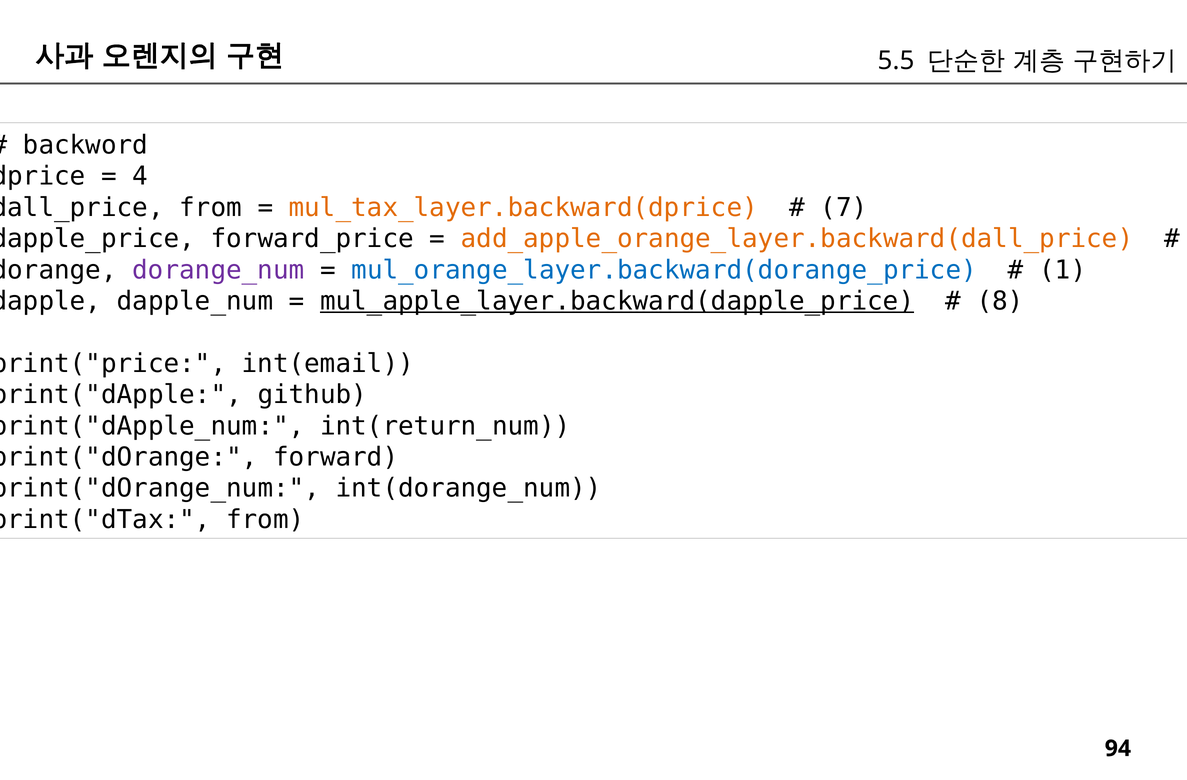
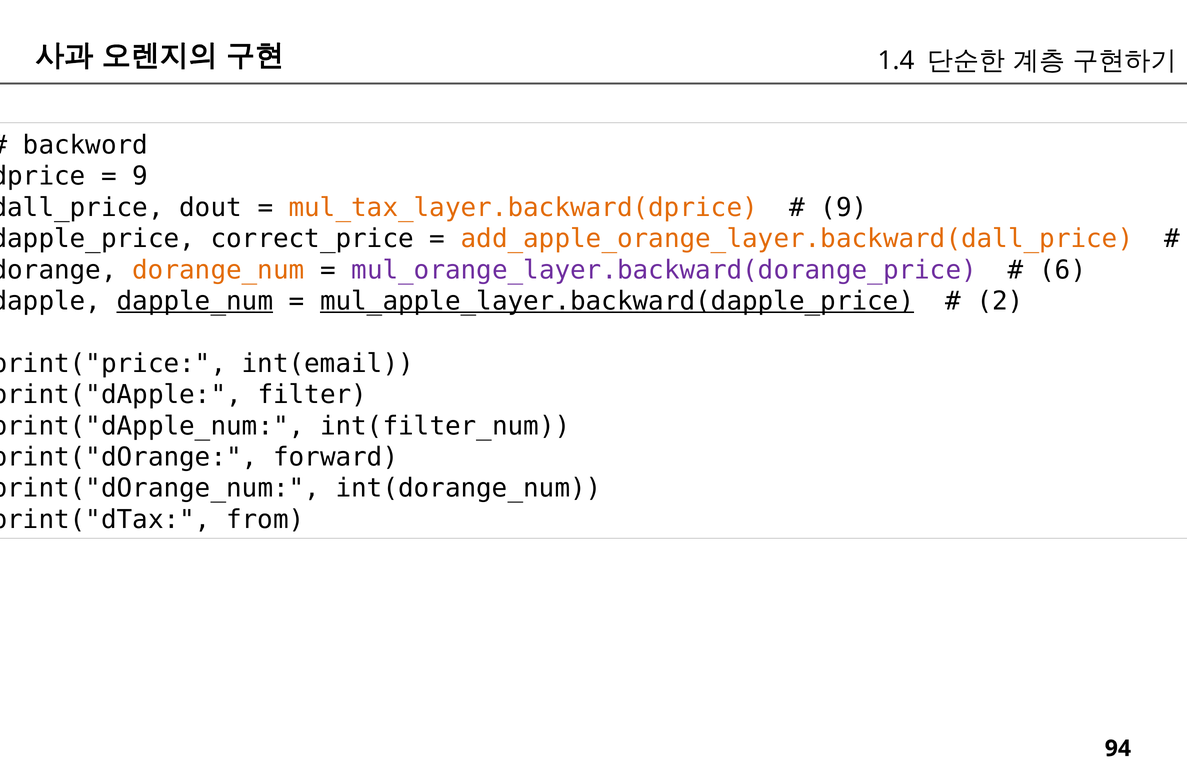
5.5: 5.5 -> 1.4 (896, 61)
4: 4 -> 9 (140, 176)
from: from -> dout (211, 208)
7: 7 -> 9 (844, 208)
forward_price: forward_price -> correct_price (312, 239)
dorange_num colour: purple -> orange (218, 270)
mul_orange_layer.backward(dorange_price colour: blue -> purple (664, 270)
1: 1 -> 6 (1063, 270)
dapple_num underline: none -> present (195, 301)
8: 8 -> 2 (1000, 301)
github: github -> filter (312, 395)
int(return_num: int(return_num -> int(filter_num (445, 426)
